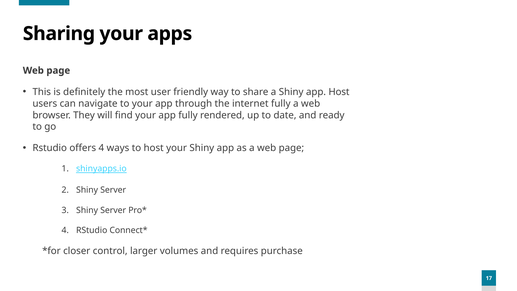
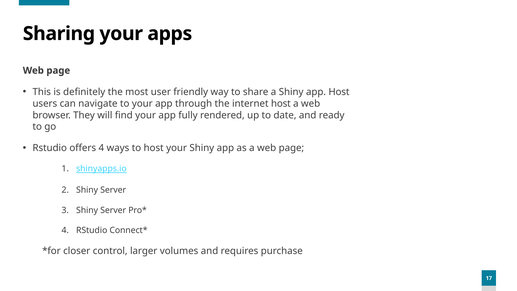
internet fully: fully -> host (281, 103)
